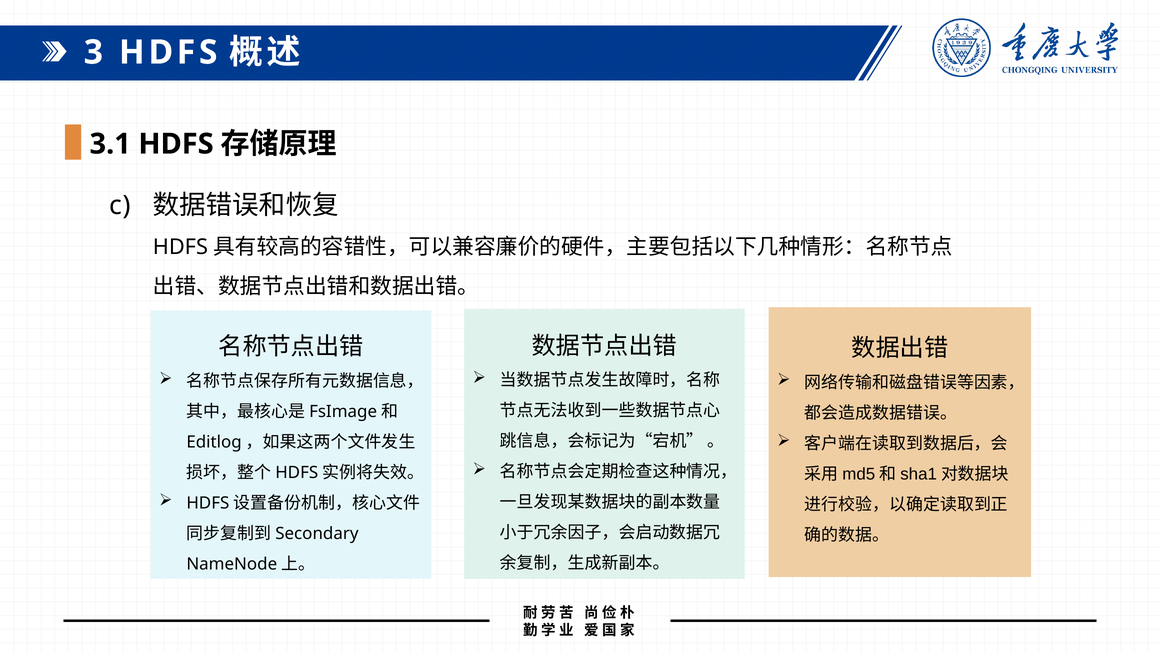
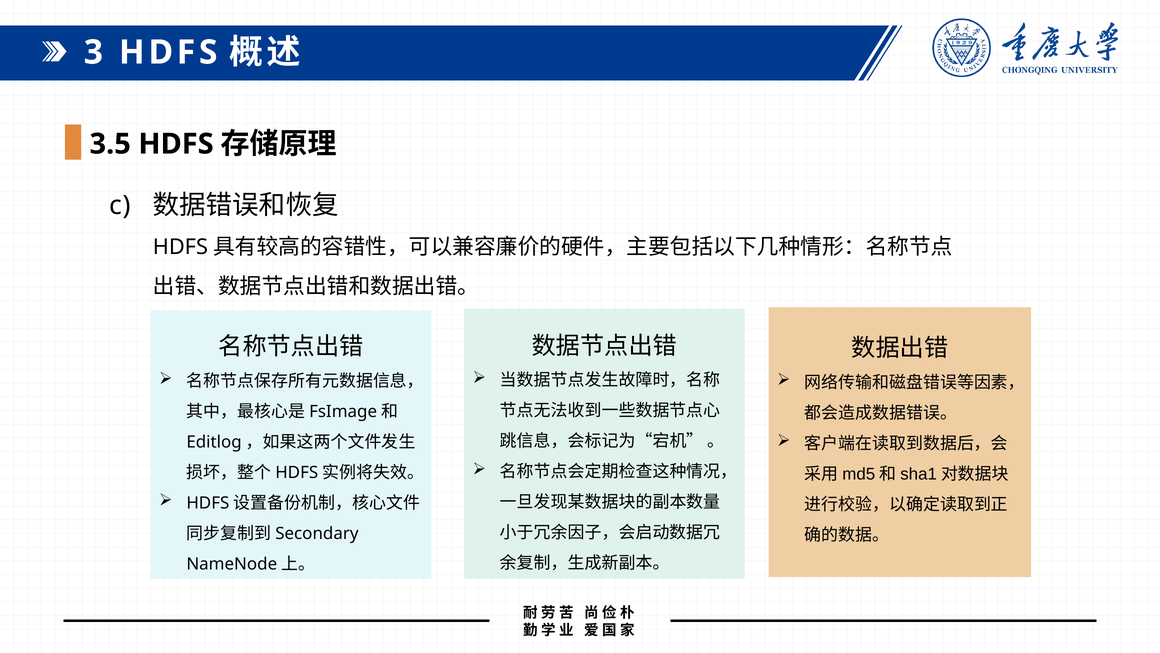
3.1: 3.1 -> 3.5 (110, 144)
